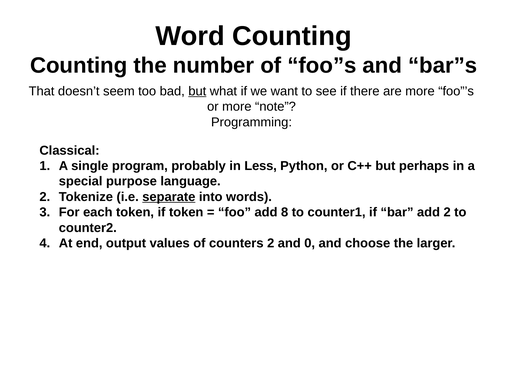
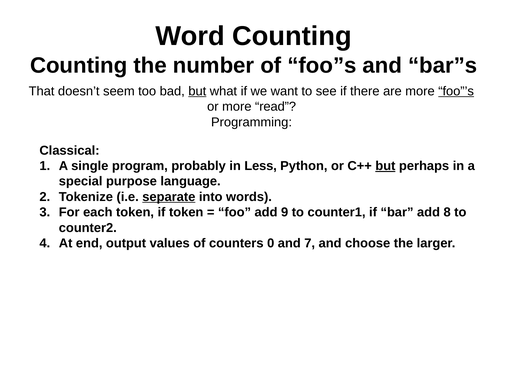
foo”’s underline: none -> present (456, 91)
note: note -> read (276, 107)
but underline: none -> present (385, 166)
8: 8 -> 9 (285, 212)
add 2: 2 -> 8 (447, 212)
counters 2: 2 -> 0 (271, 243)
0: 0 -> 7 (310, 243)
